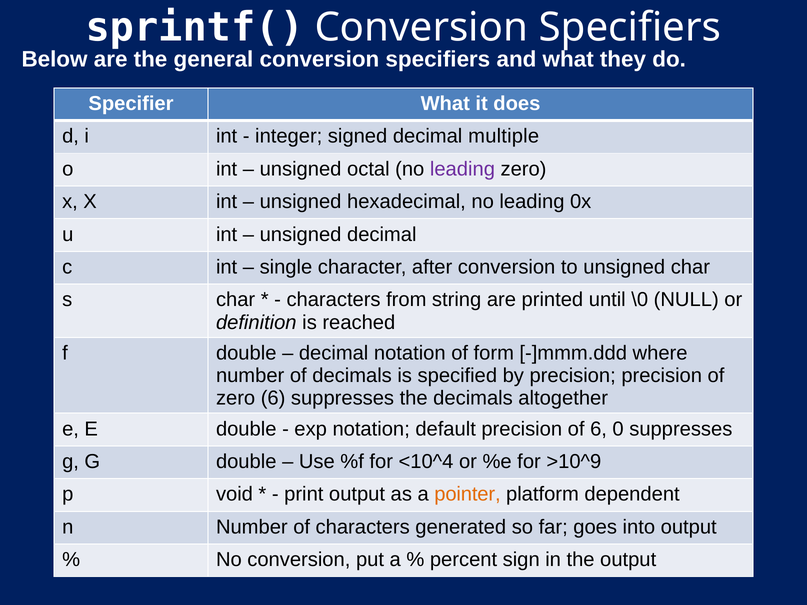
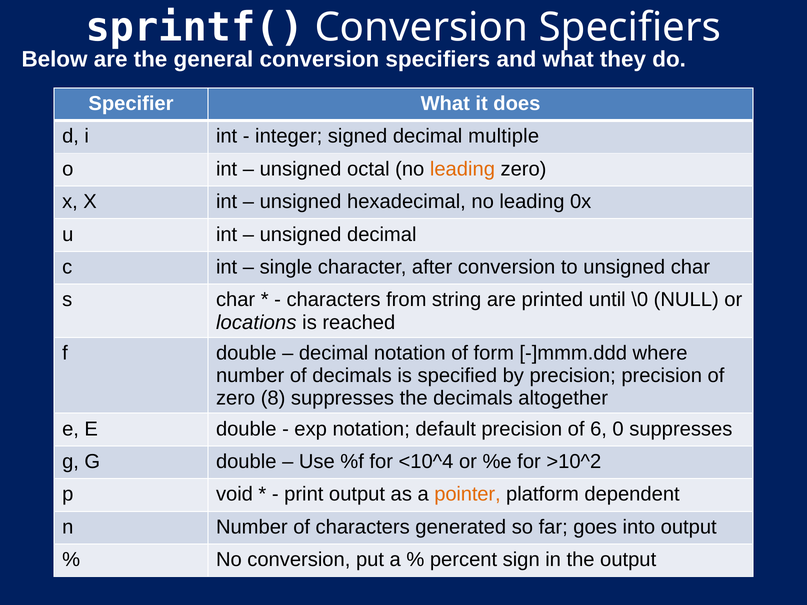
leading colour: purple -> orange (462, 169)
definition: definition -> locations (256, 322)
zero 6: 6 -> 8 (273, 398)
>10^9: >10^9 -> >10^2 (574, 462)
